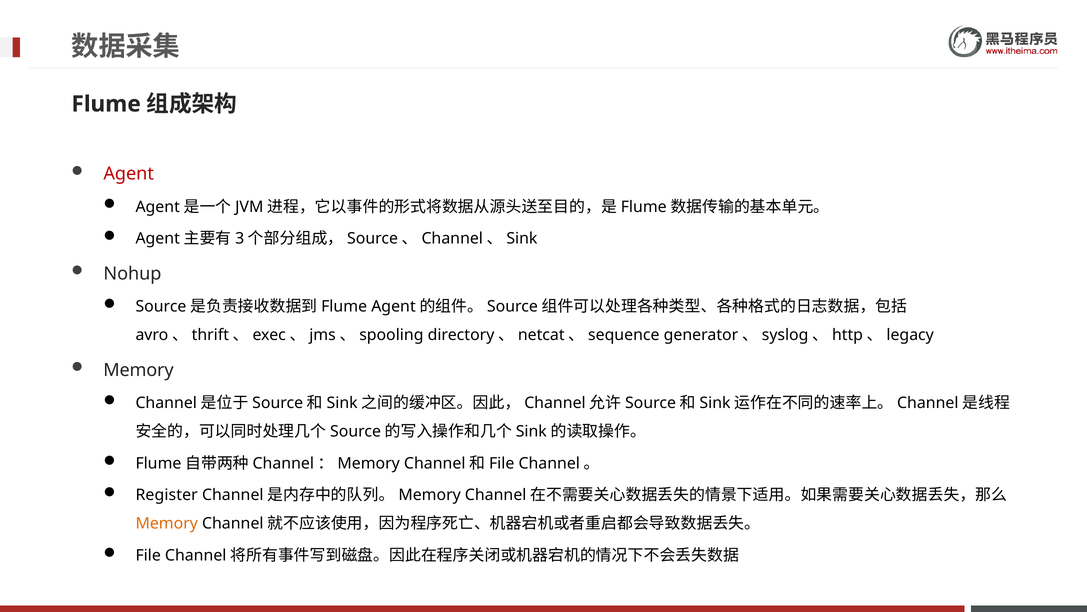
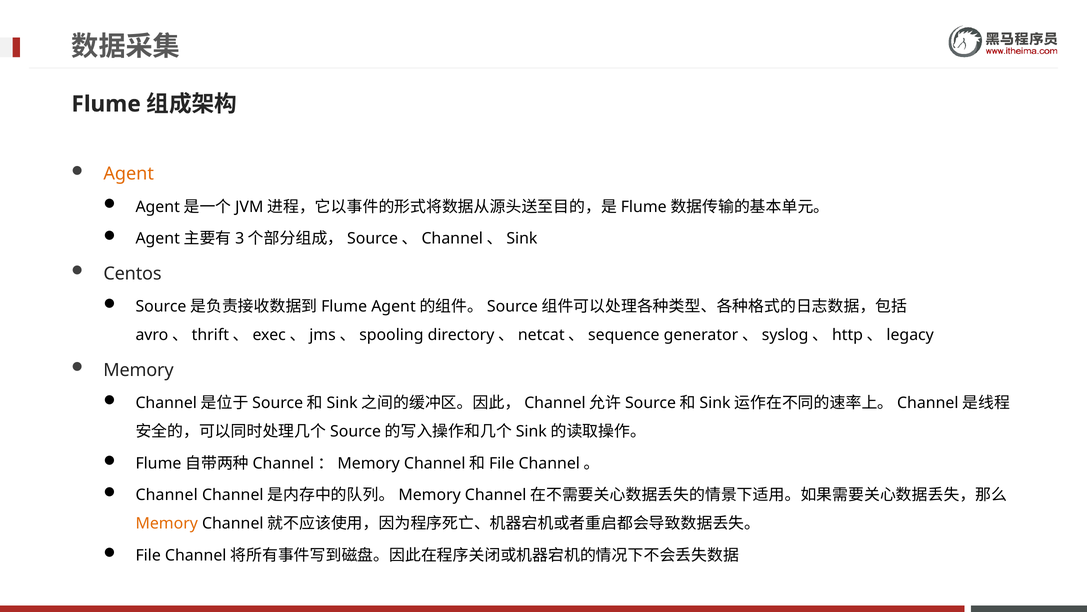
Agent colour: red -> orange (129, 174)
Nohup: Nohup -> Centos (133, 273)
Register: Register -> Channel (167, 495)
